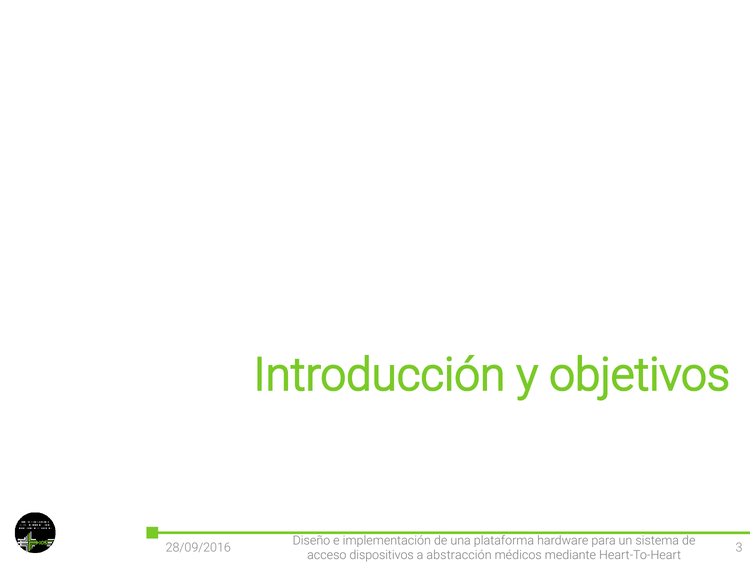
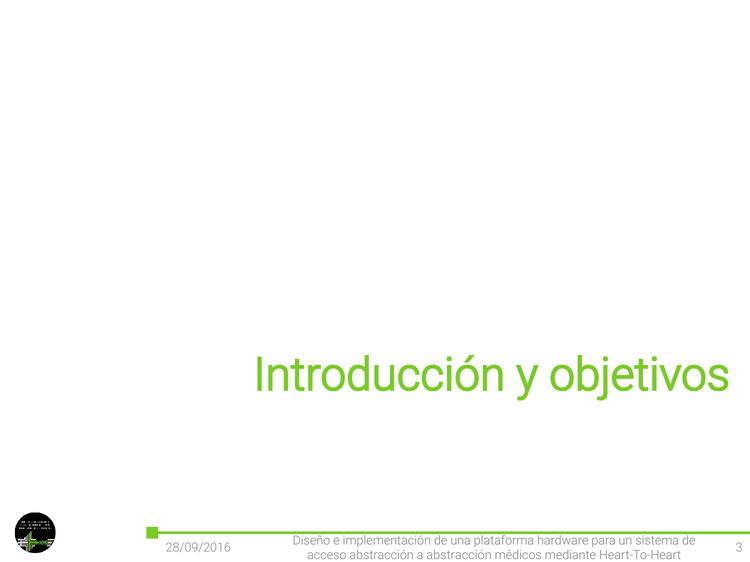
acceso dispositivos: dispositivos -> abstracción (382, 556)
